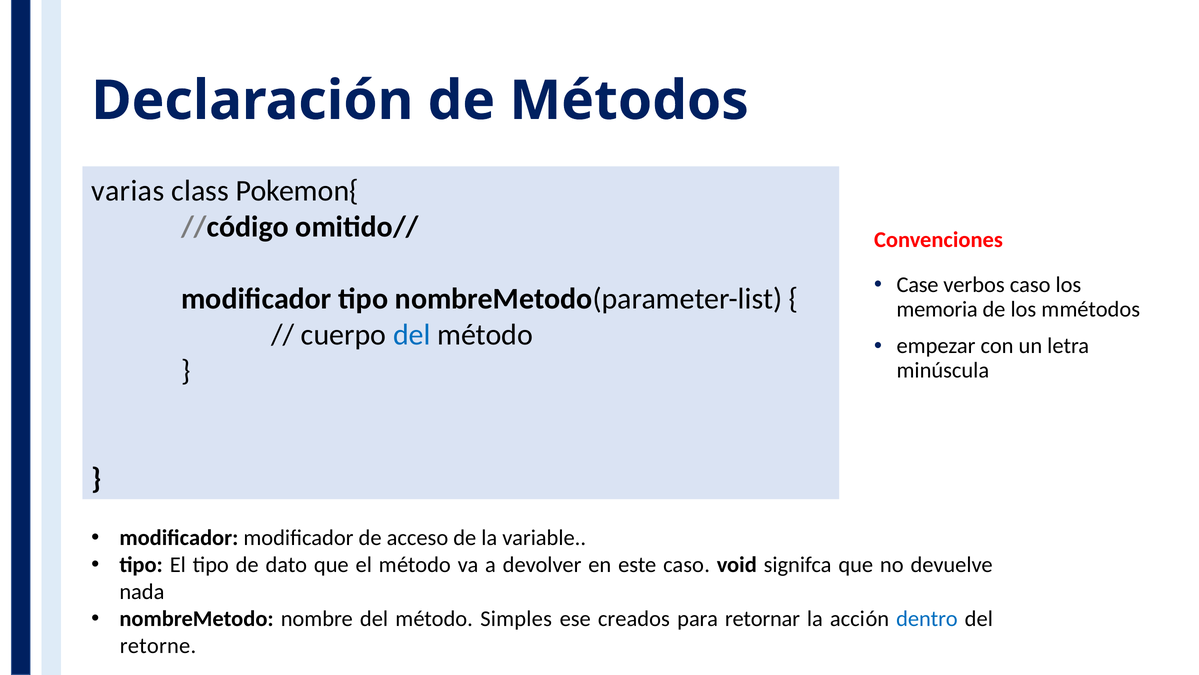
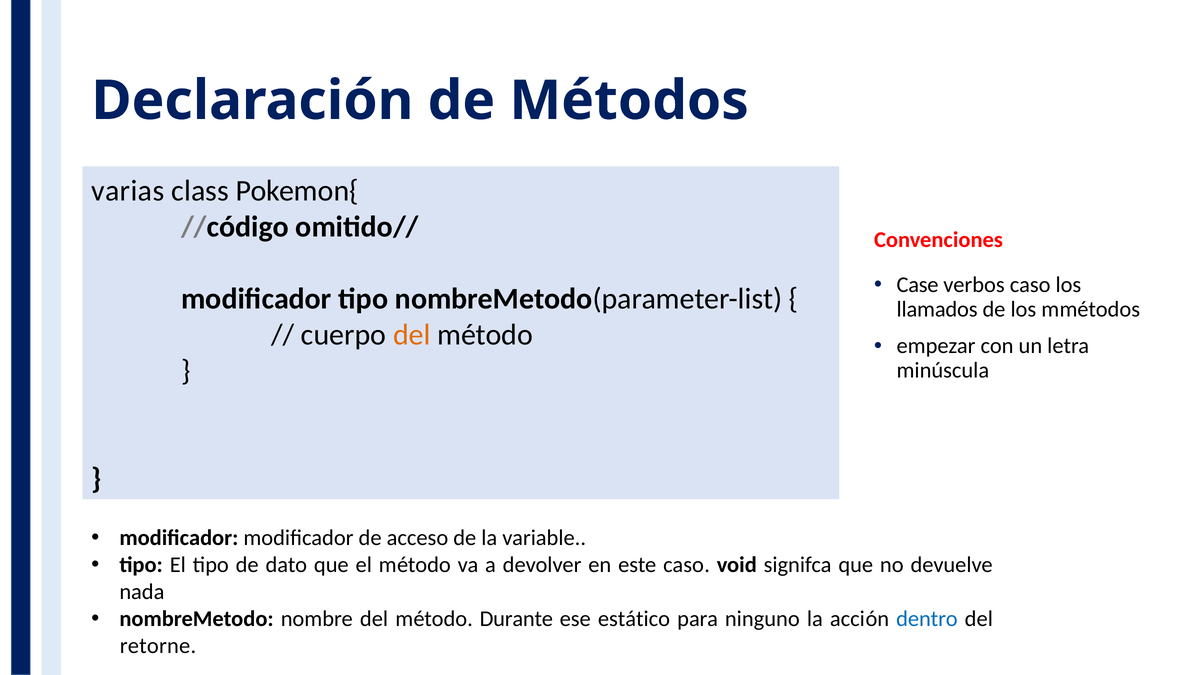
memoria: memoria -> llamados (937, 309)
del colour: blue -> orange (412, 335)
Simples: Simples -> Durante (516, 618)
creados: creados -> estático (634, 618)
retornar: retornar -> ninguno (762, 618)
